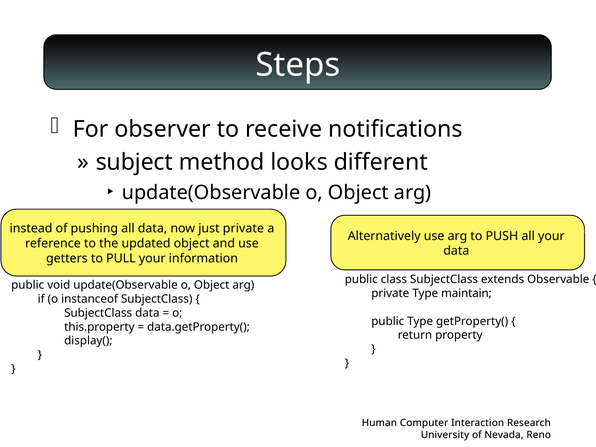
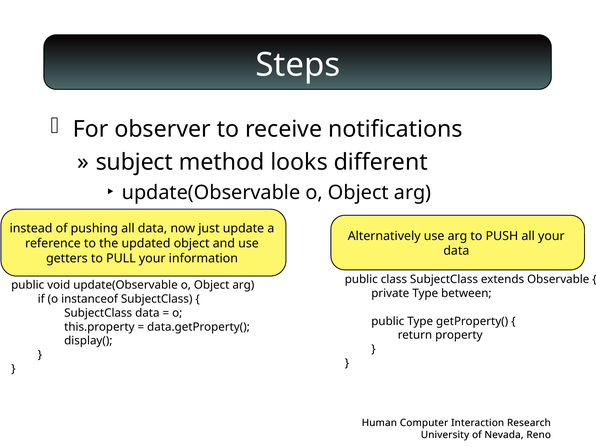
just private: private -> update (243, 229)
maintain: maintain -> between (466, 293)
